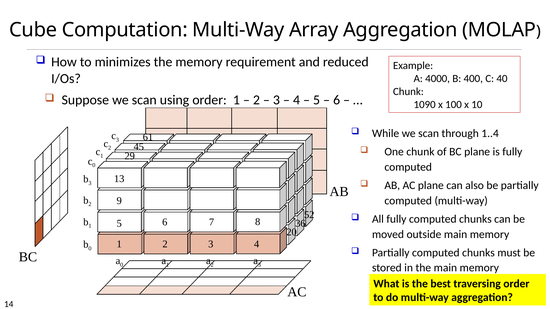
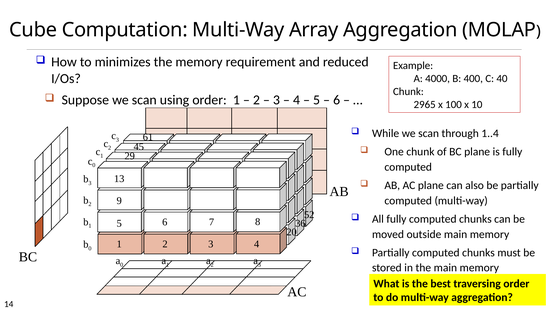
1090: 1090 -> 2965 (425, 105)
